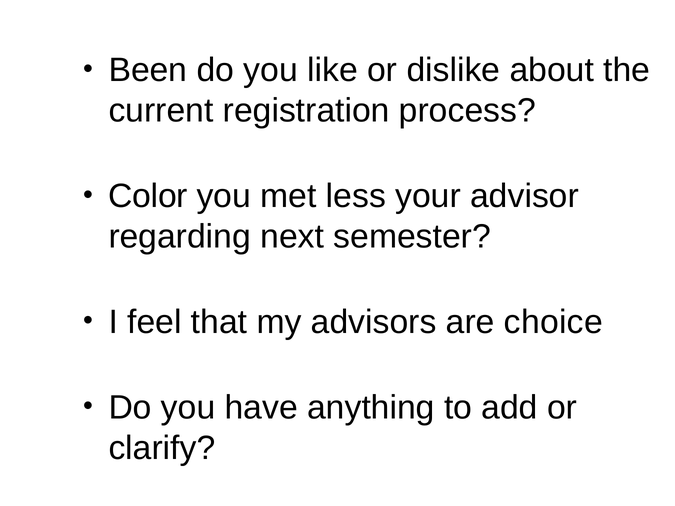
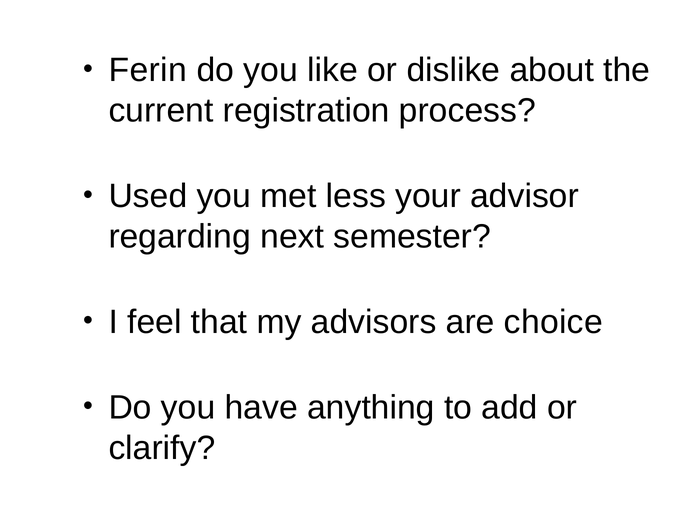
Been: Been -> Ferin (148, 70)
Color: Color -> Used (148, 196)
